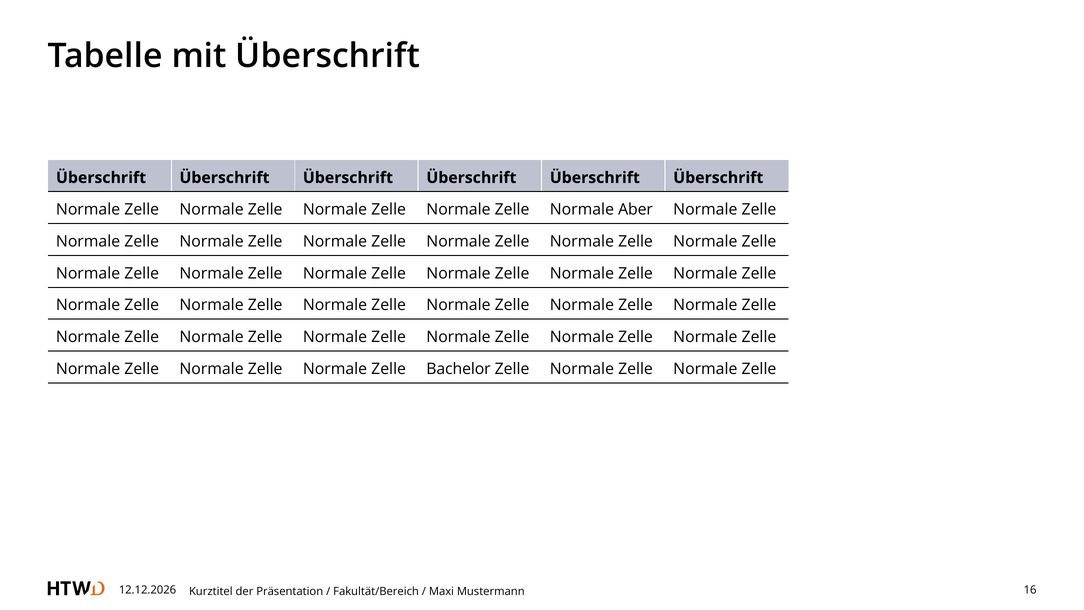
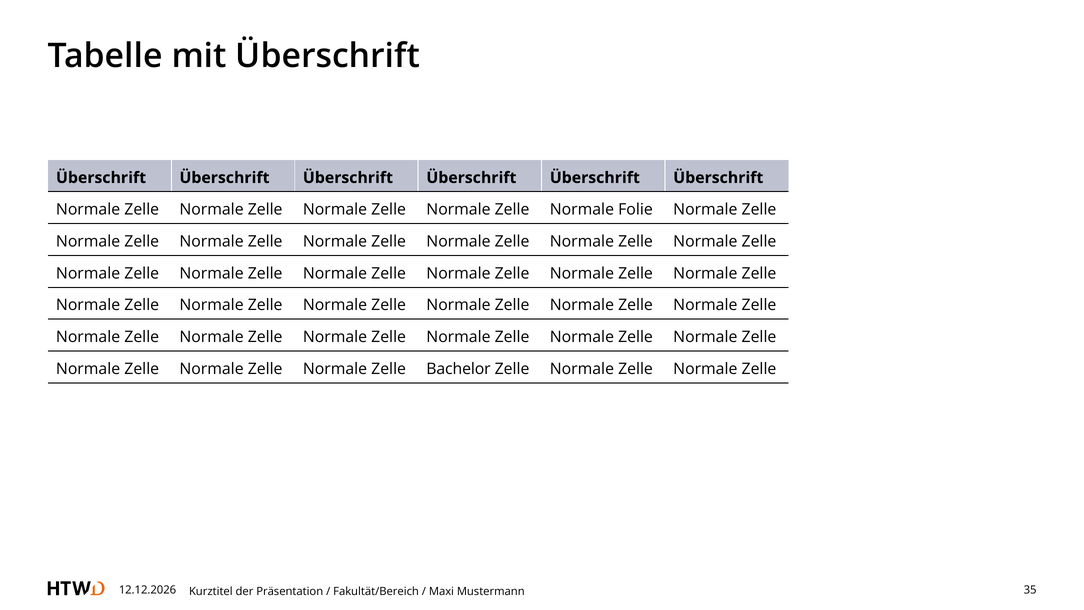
Aber: Aber -> Folie (635, 210)
16: 16 -> 35 (1030, 590)
